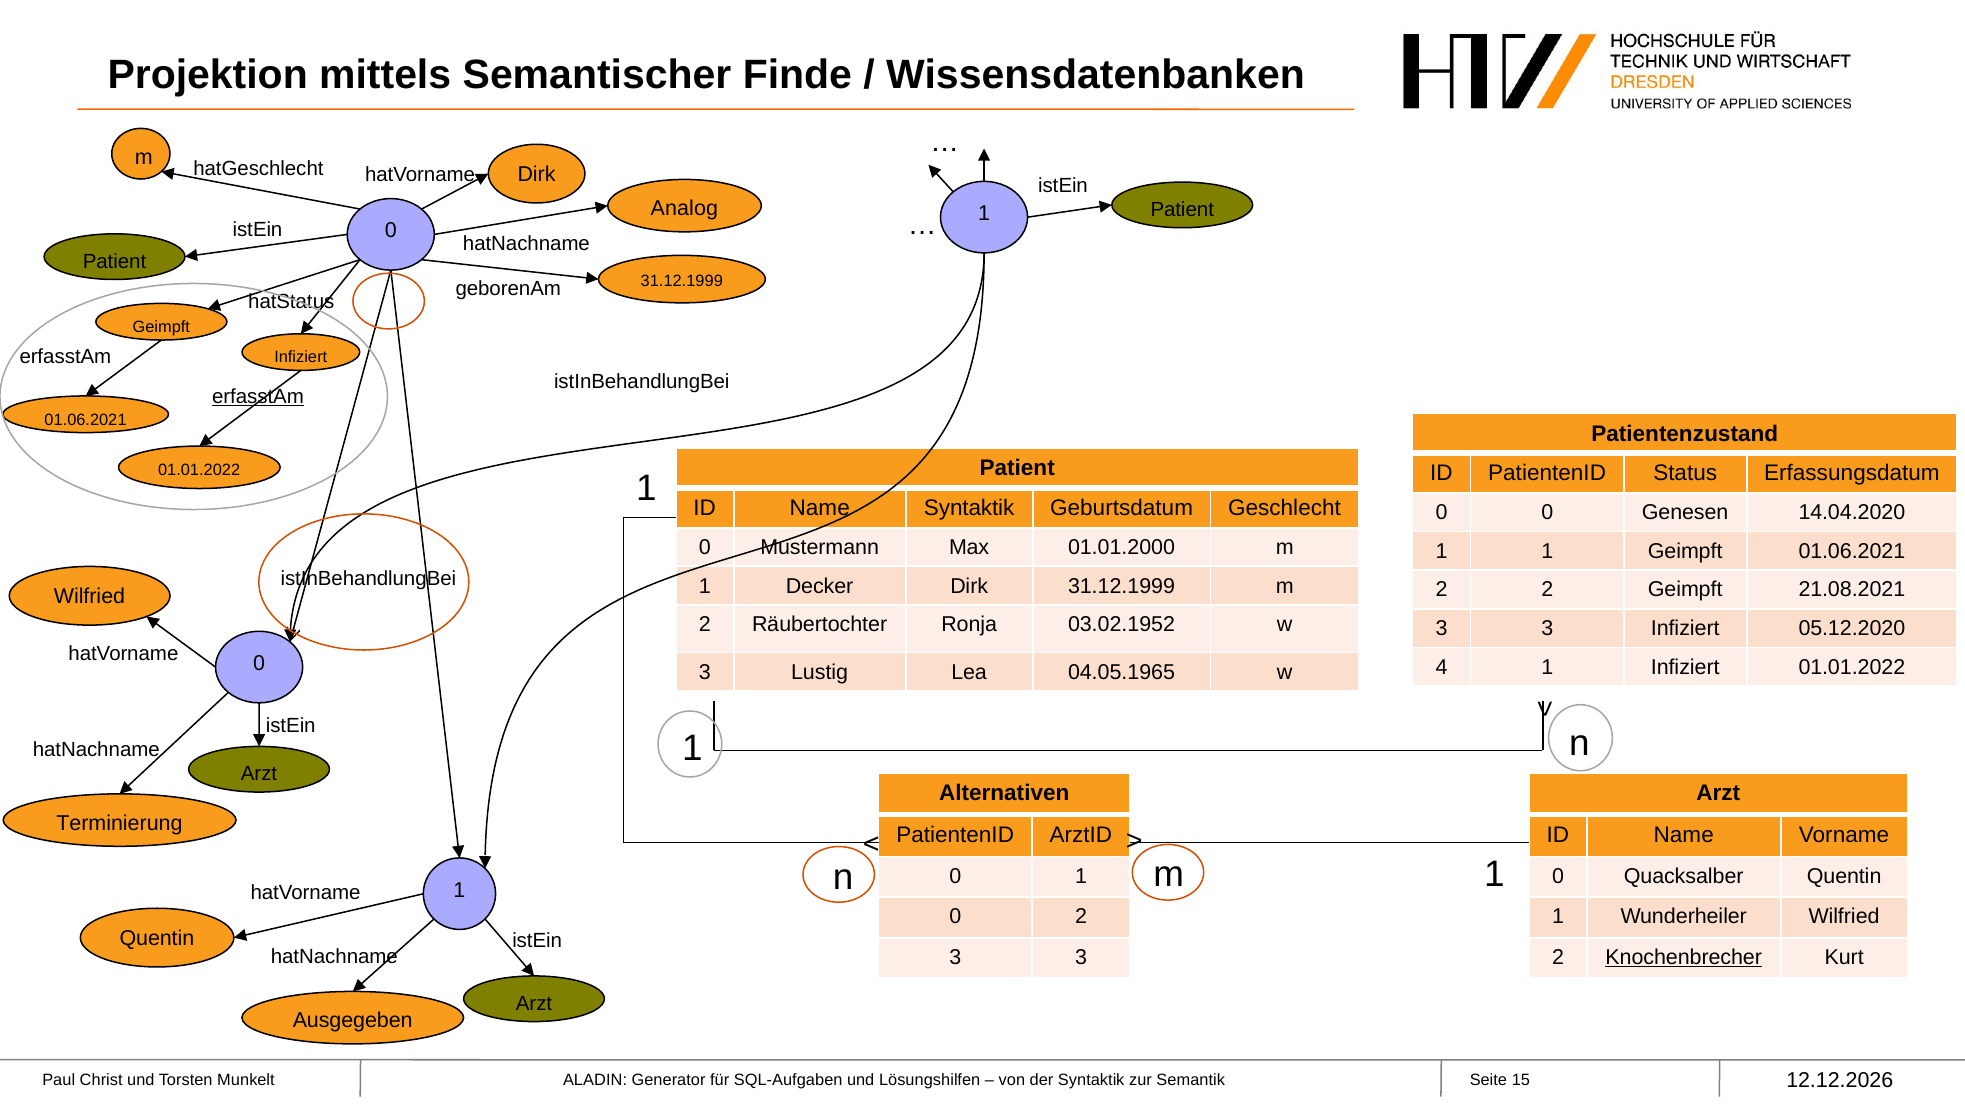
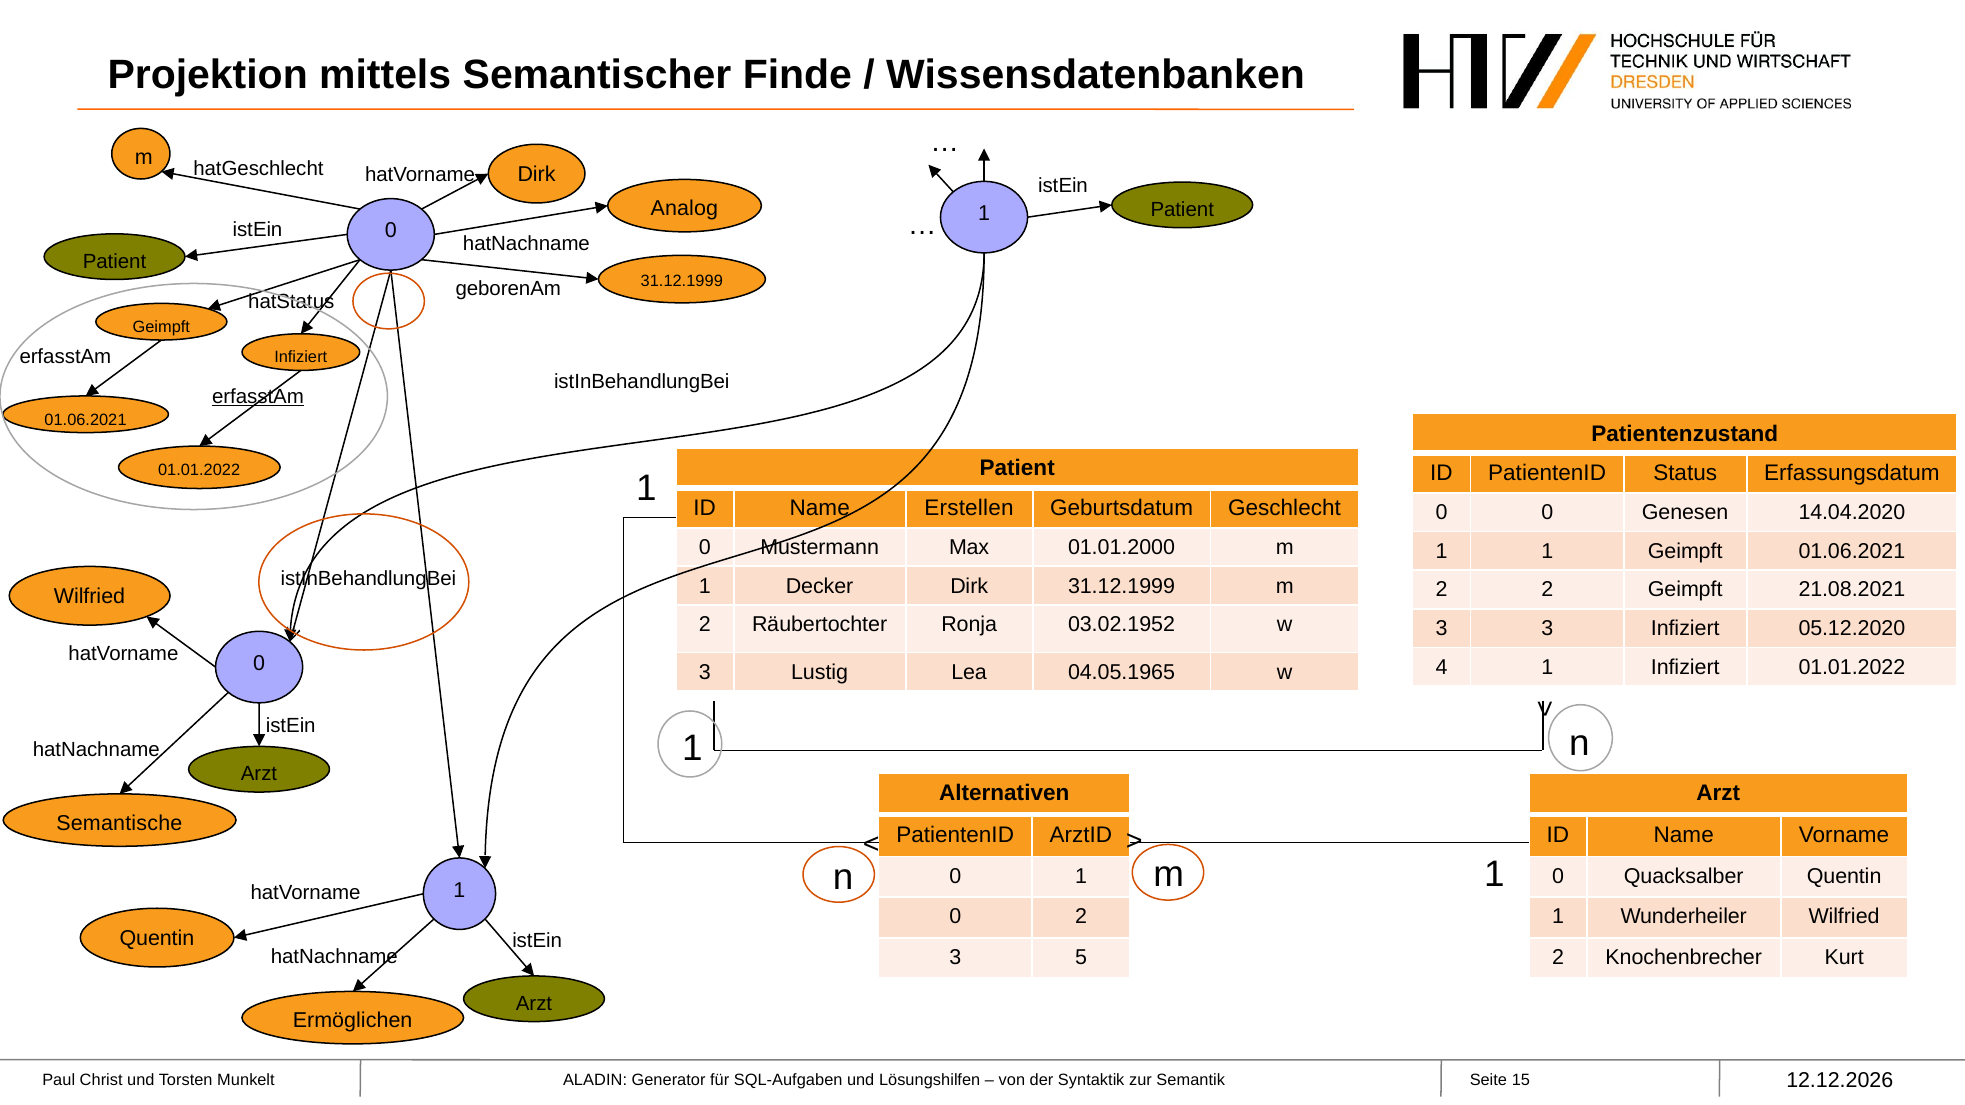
Name Syntaktik: Syntaktik -> Erstellen (969, 508)
Terminierung: Terminierung -> Semantische (119, 823)
3: 3 -> 5 (1081, 958)
Knochenbrecher underline: present -> none (1684, 958)
Ausgegeben: Ausgegeben -> Ermöglichen (353, 1021)
